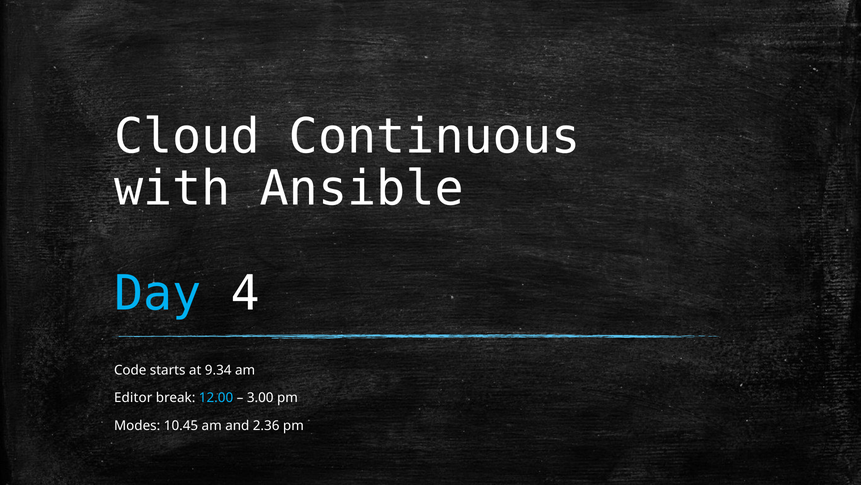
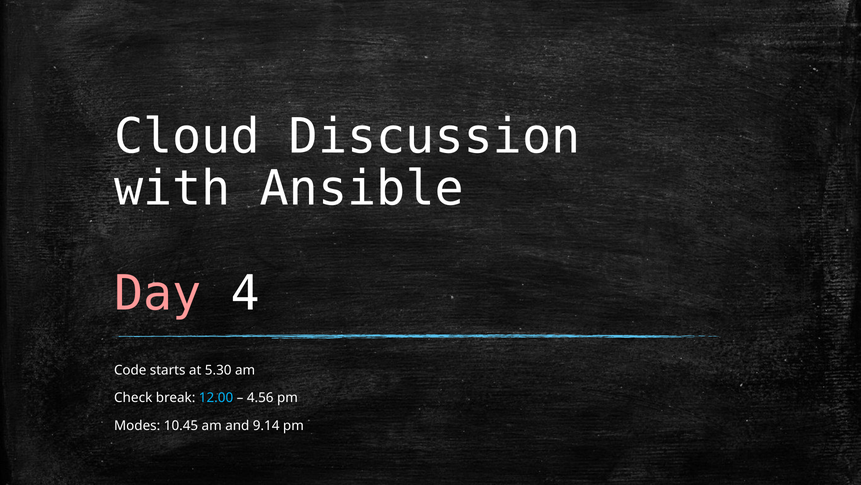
Continuous: Continuous -> Discussion (435, 136)
Day colour: light blue -> pink (158, 293)
9.34: 9.34 -> 5.30 (218, 370)
Editor: Editor -> Check (133, 397)
3.00: 3.00 -> 4.56 (260, 397)
2.36: 2.36 -> 9.14 (266, 425)
